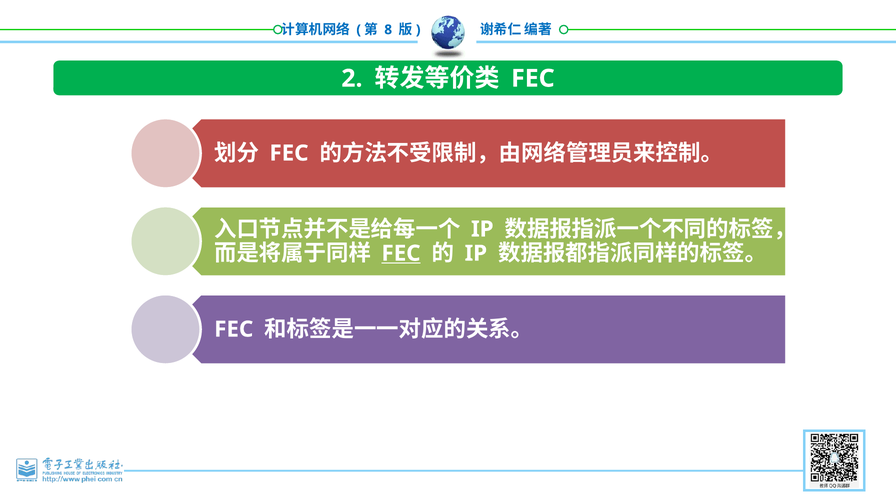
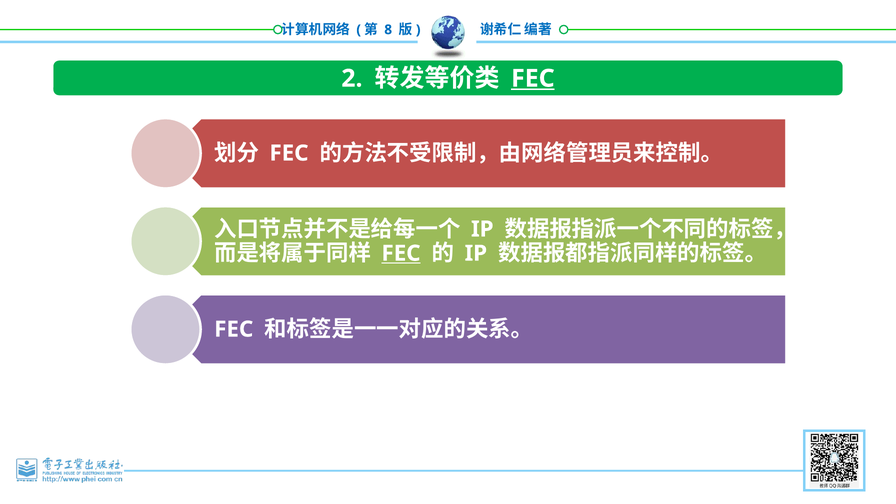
FEC underline: none -> present (533, 78)
